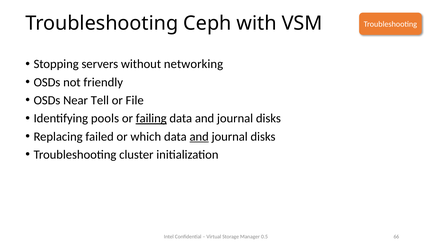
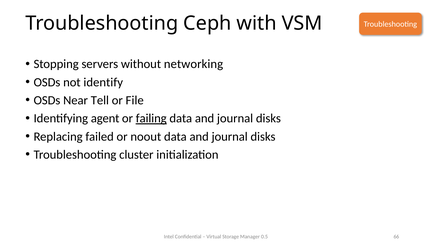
friendly: friendly -> identify (103, 82)
pools: pools -> agent (105, 118)
which: which -> noout (146, 137)
and underline: present -> none (199, 137)
